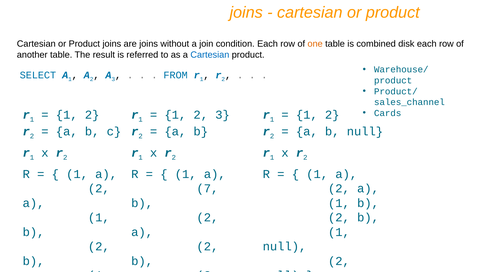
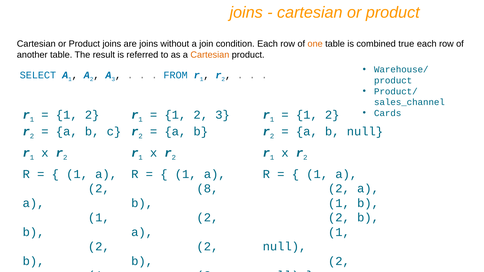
disk: disk -> true (406, 44)
Cartesian colour: blue -> orange (210, 55)
7: 7 -> 8 (207, 189)
